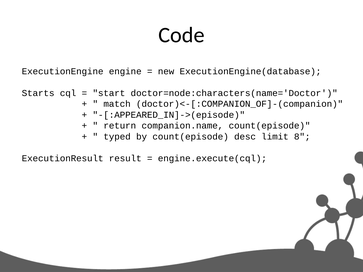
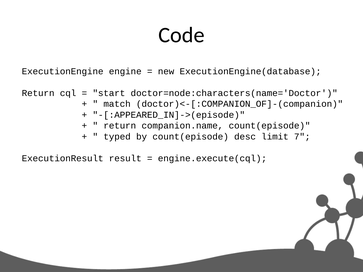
Starts: Starts -> Return (38, 93)
8: 8 -> 7 (302, 137)
